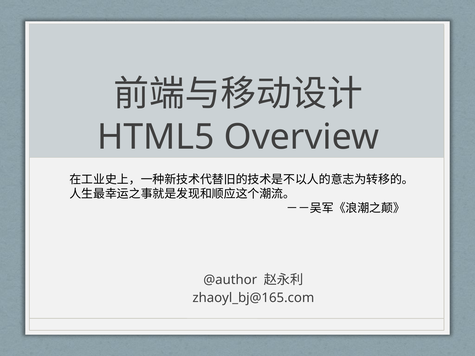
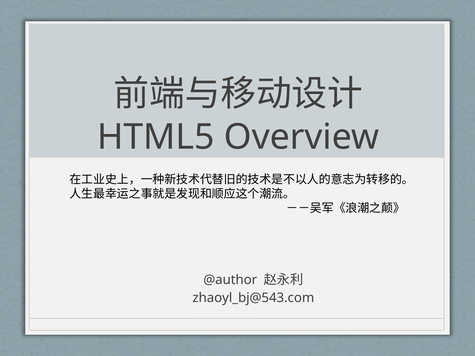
zhaoyl_bj@165.com: zhaoyl_bj@165.com -> zhaoyl_bj@543.com (253, 298)
